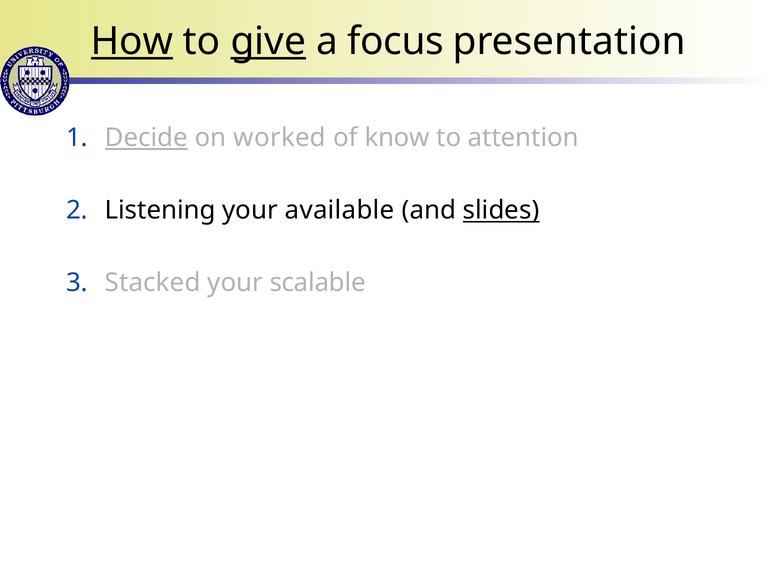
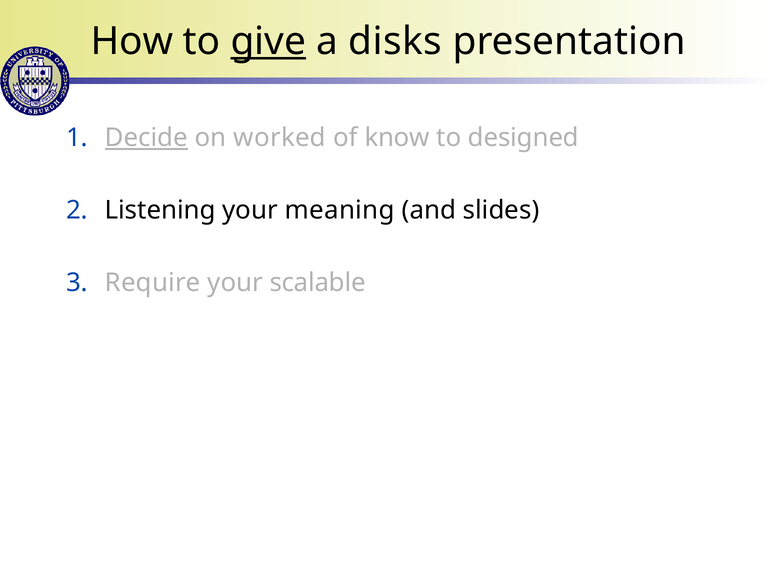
How underline: present -> none (132, 42)
focus: focus -> disks (395, 42)
attention: attention -> designed (523, 138)
available: available -> meaning (340, 210)
slides underline: present -> none (501, 210)
Stacked: Stacked -> Require (153, 283)
